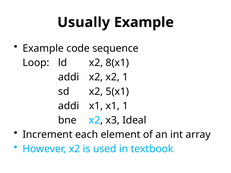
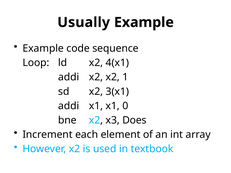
8(x1: 8(x1 -> 4(x1 (117, 63)
5(x1: 5(x1 -> 3(x1 (117, 92)
x1 1: 1 -> 0 (125, 106)
Ideal: Ideal -> Does (134, 120)
